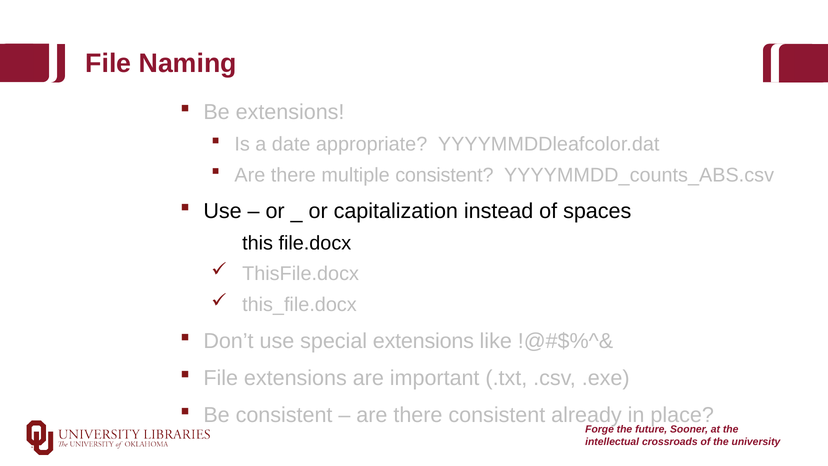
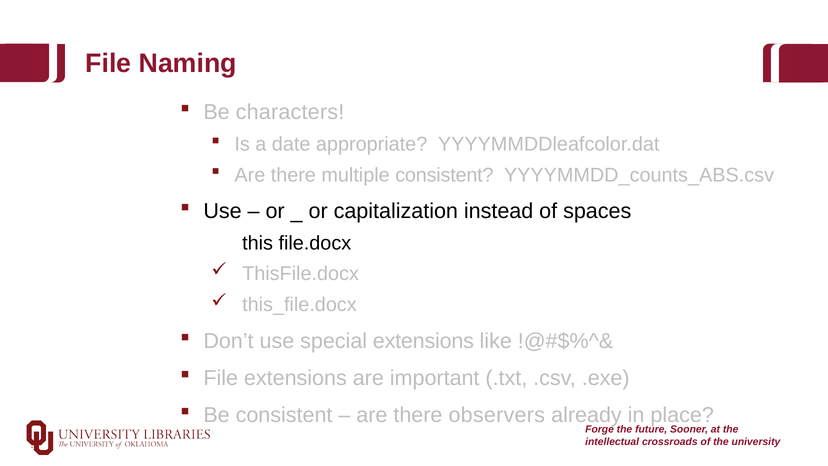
Be extensions: extensions -> characters (290, 112)
there consistent: consistent -> observers (497, 415)
